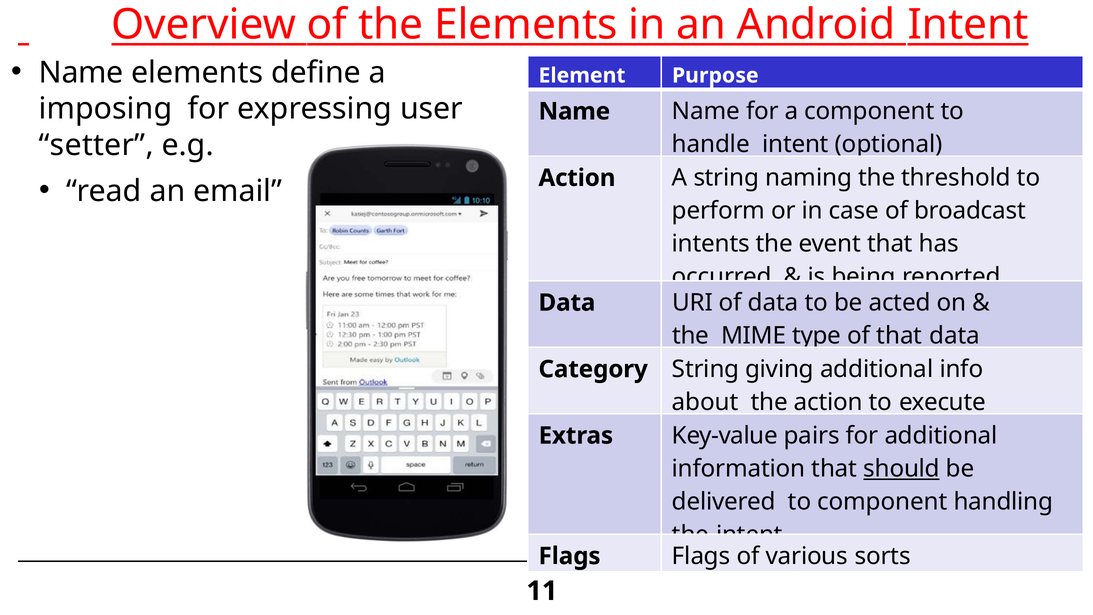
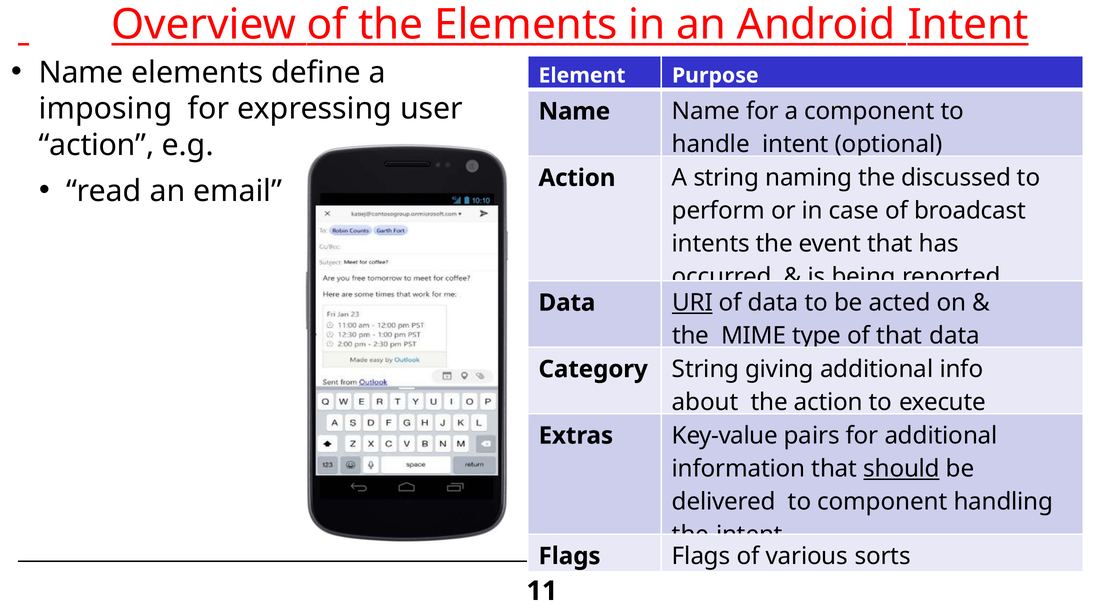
setter: setter -> action (96, 145)
threshold: threshold -> discussed (956, 178)
URI underline: none -> present (692, 303)
